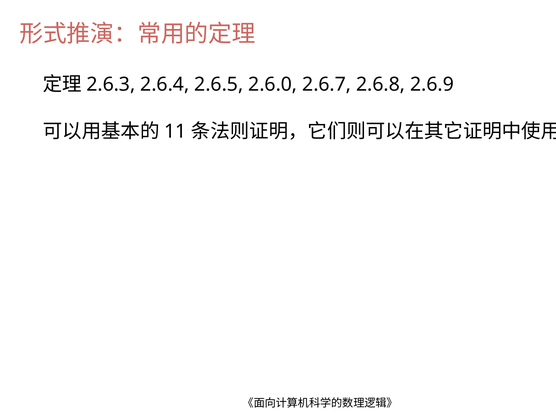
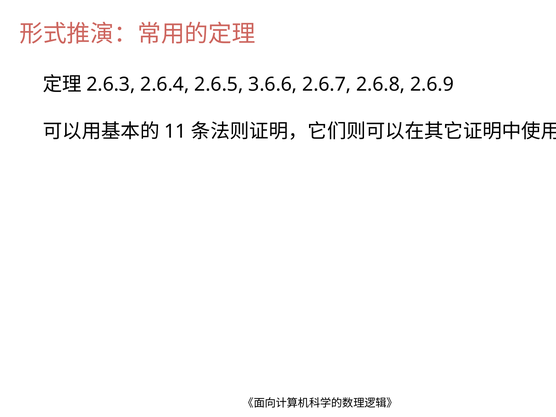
2.6.0: 2.6.0 -> 3.6.6 (273, 85)
